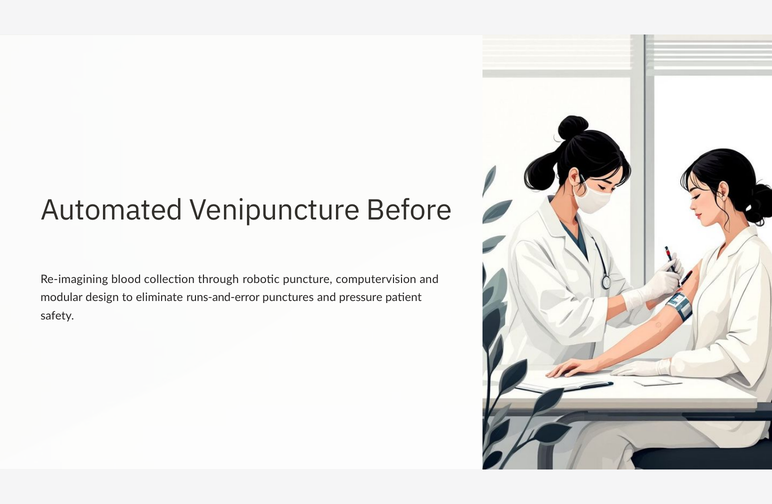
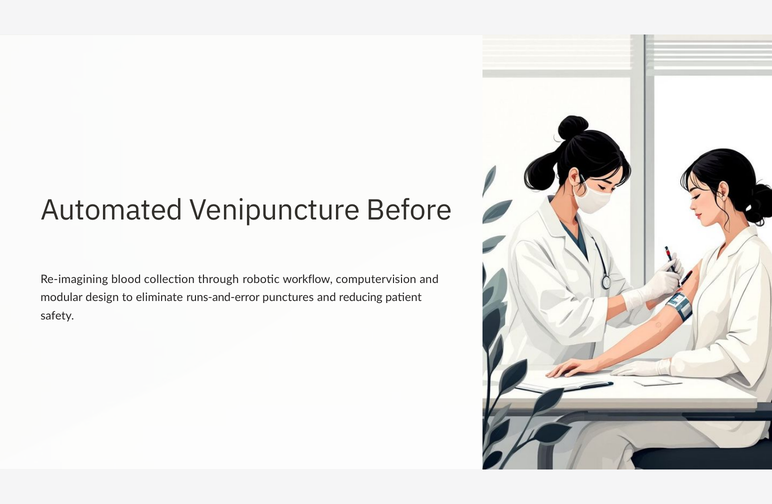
puncture: puncture -> workflow (308, 280)
pressure: pressure -> reducing (361, 298)
